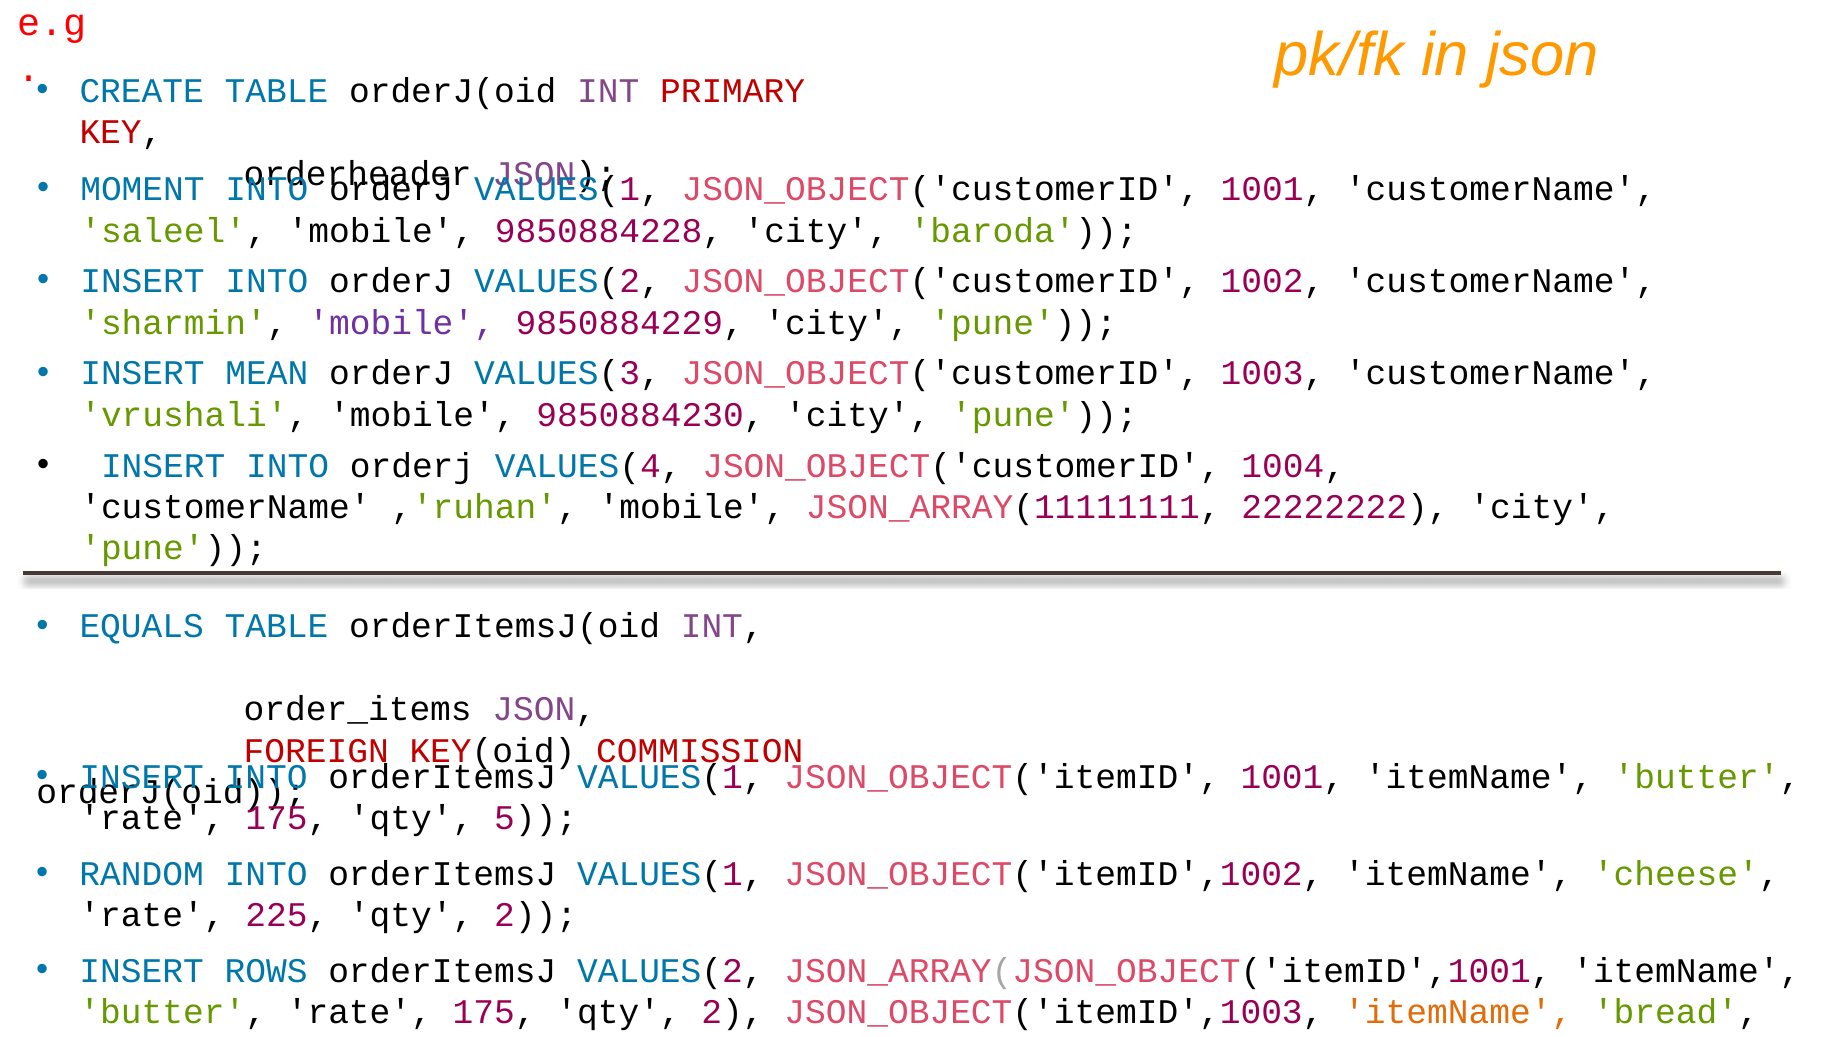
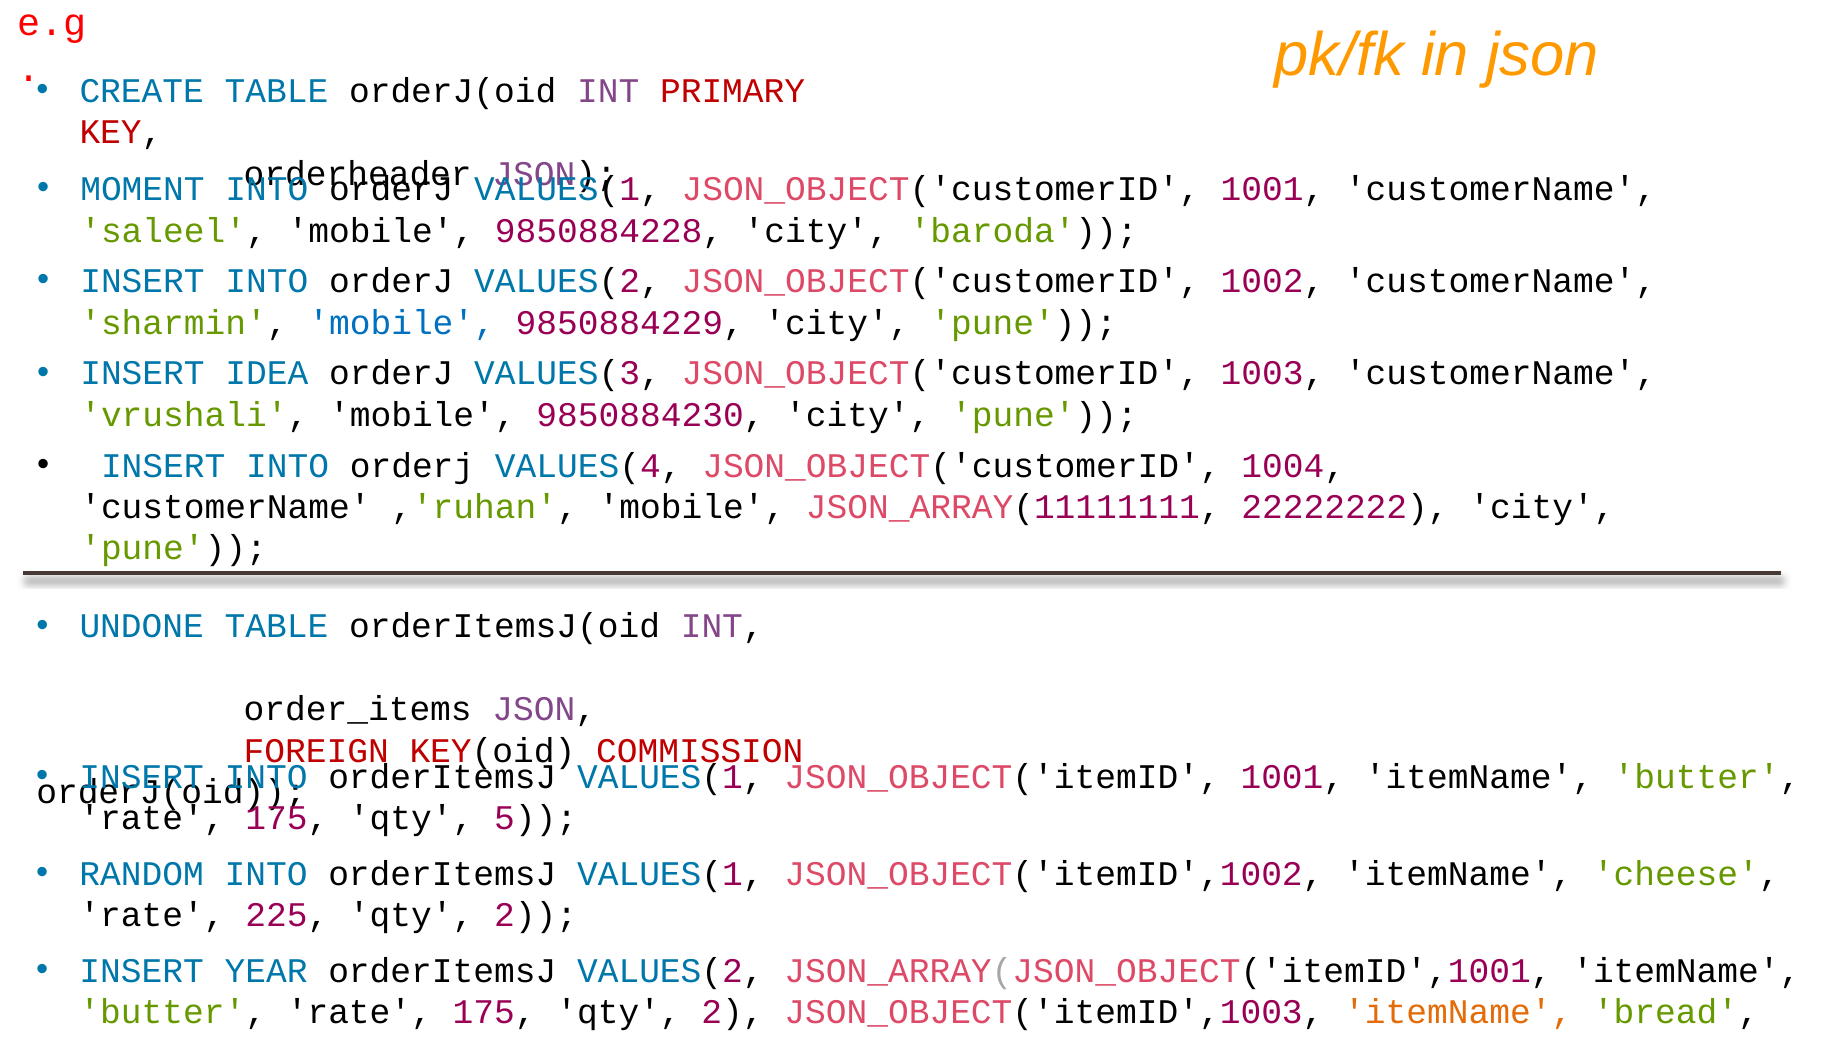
mobile colour: purple -> blue (402, 323)
MEAN: MEAN -> IDEA (267, 373)
EQUALS: EQUALS -> UNDONE (142, 626)
ROWS: ROWS -> YEAR (266, 970)
